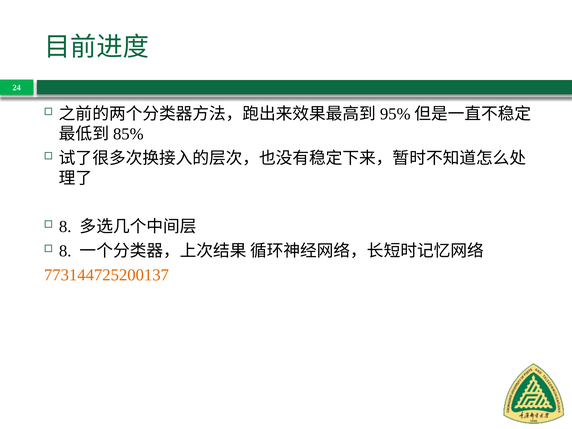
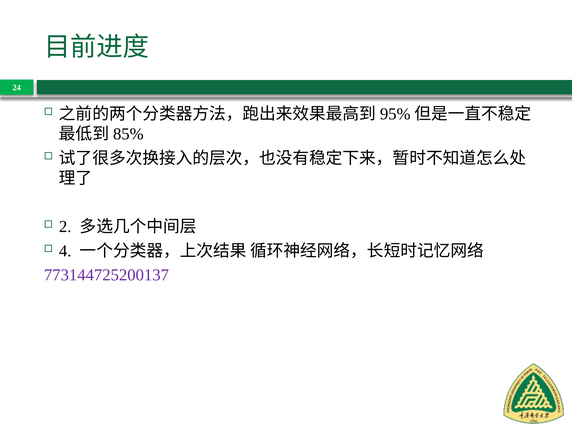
8: 8 -> 2 (65, 227)
8: 8 -> 4 (65, 251)
773144725200137 colour: orange -> purple (106, 275)
